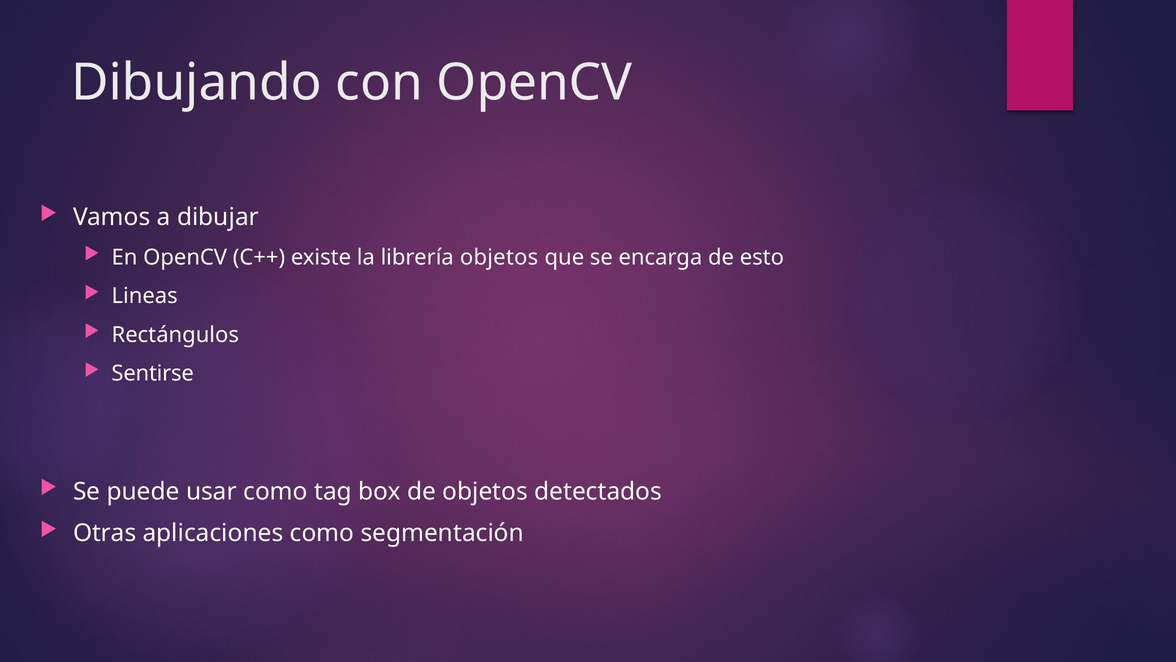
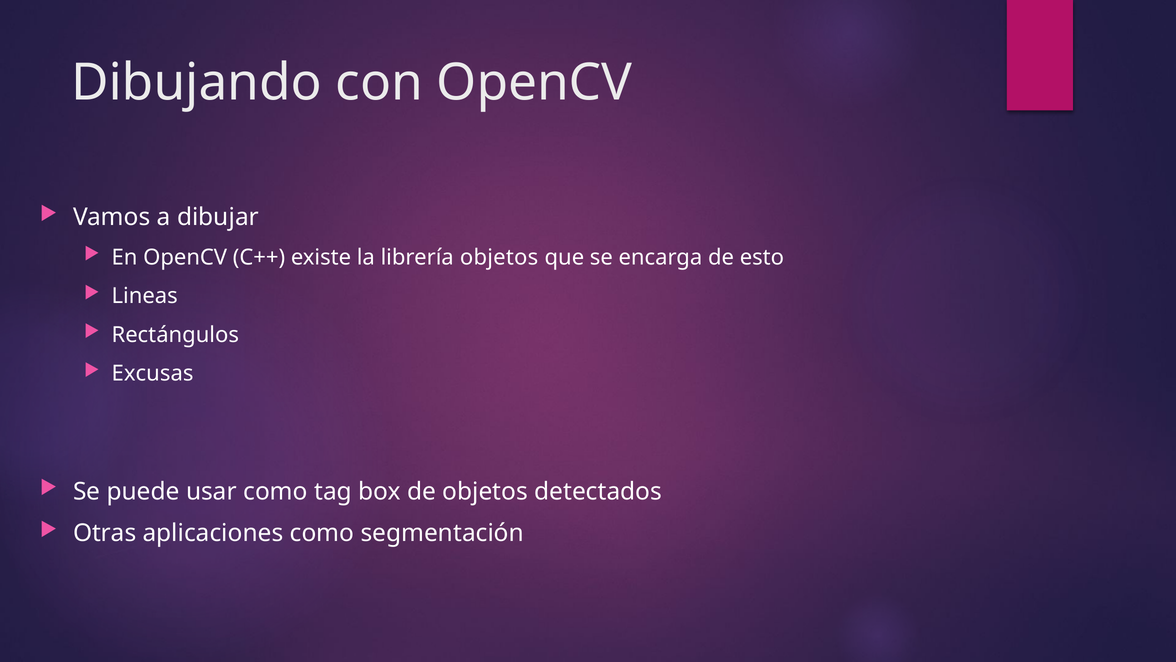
Sentirse: Sentirse -> Excusas (153, 373)
